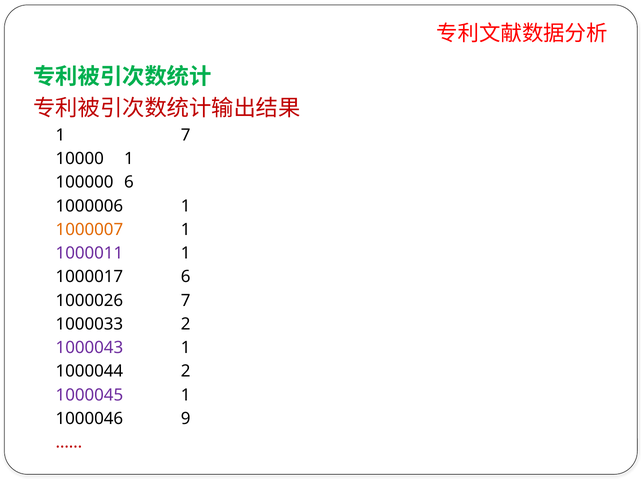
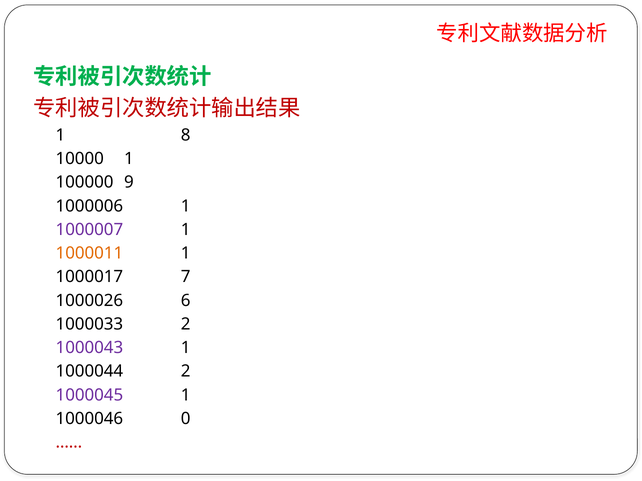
1 7: 7 -> 8 (186, 135)
100000 6: 6 -> 9 (129, 182)
1000007 colour: orange -> purple (89, 230)
1000011 colour: purple -> orange (89, 253)
1000017 6: 6 -> 7 (186, 277)
1000026 7: 7 -> 6 (186, 301)
9: 9 -> 0 (186, 419)
